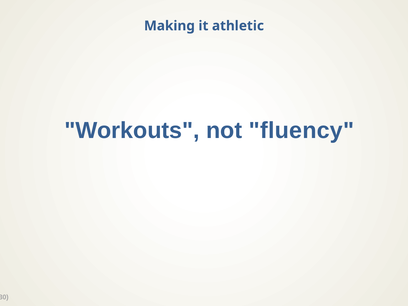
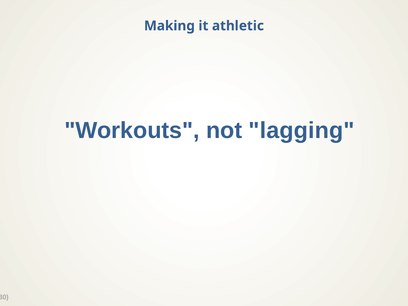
fluency: fluency -> lagging (302, 130)
